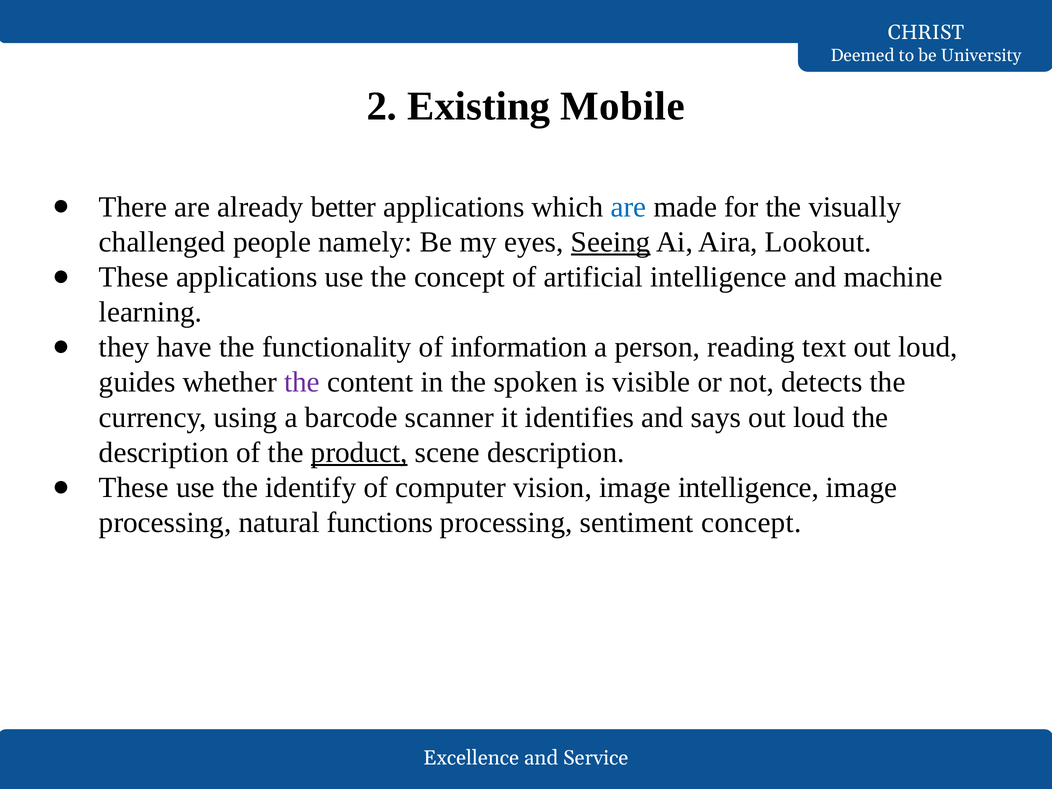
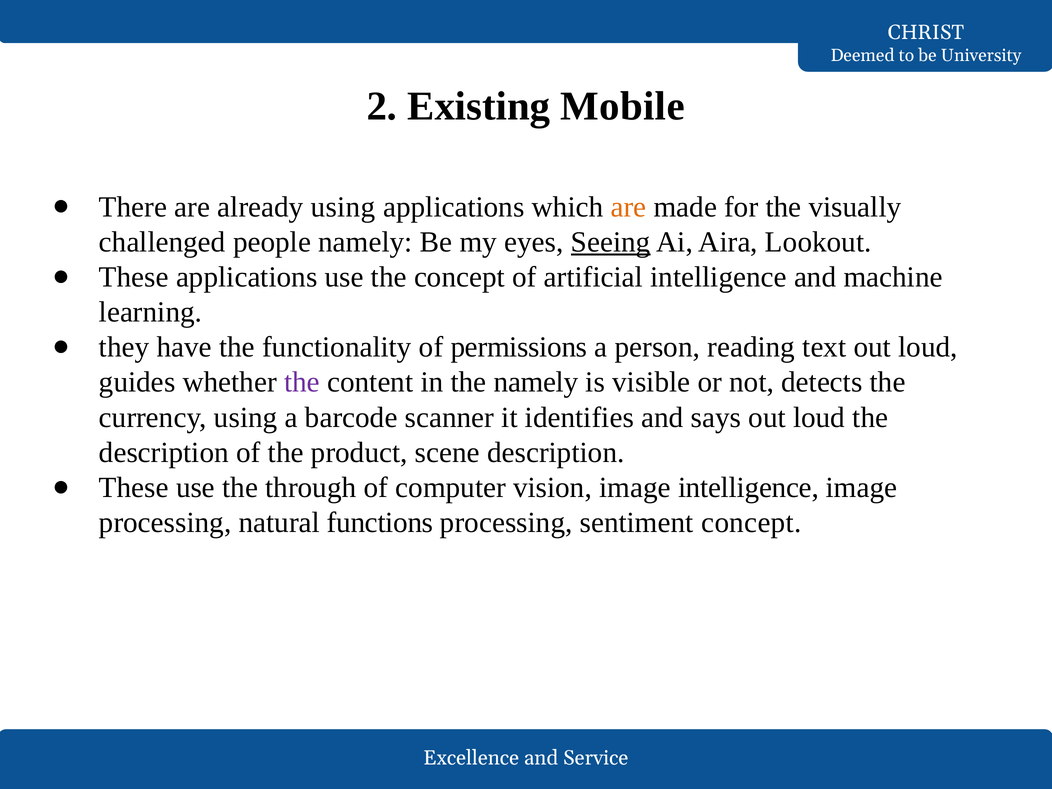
already better: better -> using (343, 207)
are colour: blue -> orange (628, 207)
information: information -> permissions (519, 347)
the spoken: spoken -> namely (536, 382)
product underline: present -> none (359, 452)
identify: identify -> through (311, 488)
